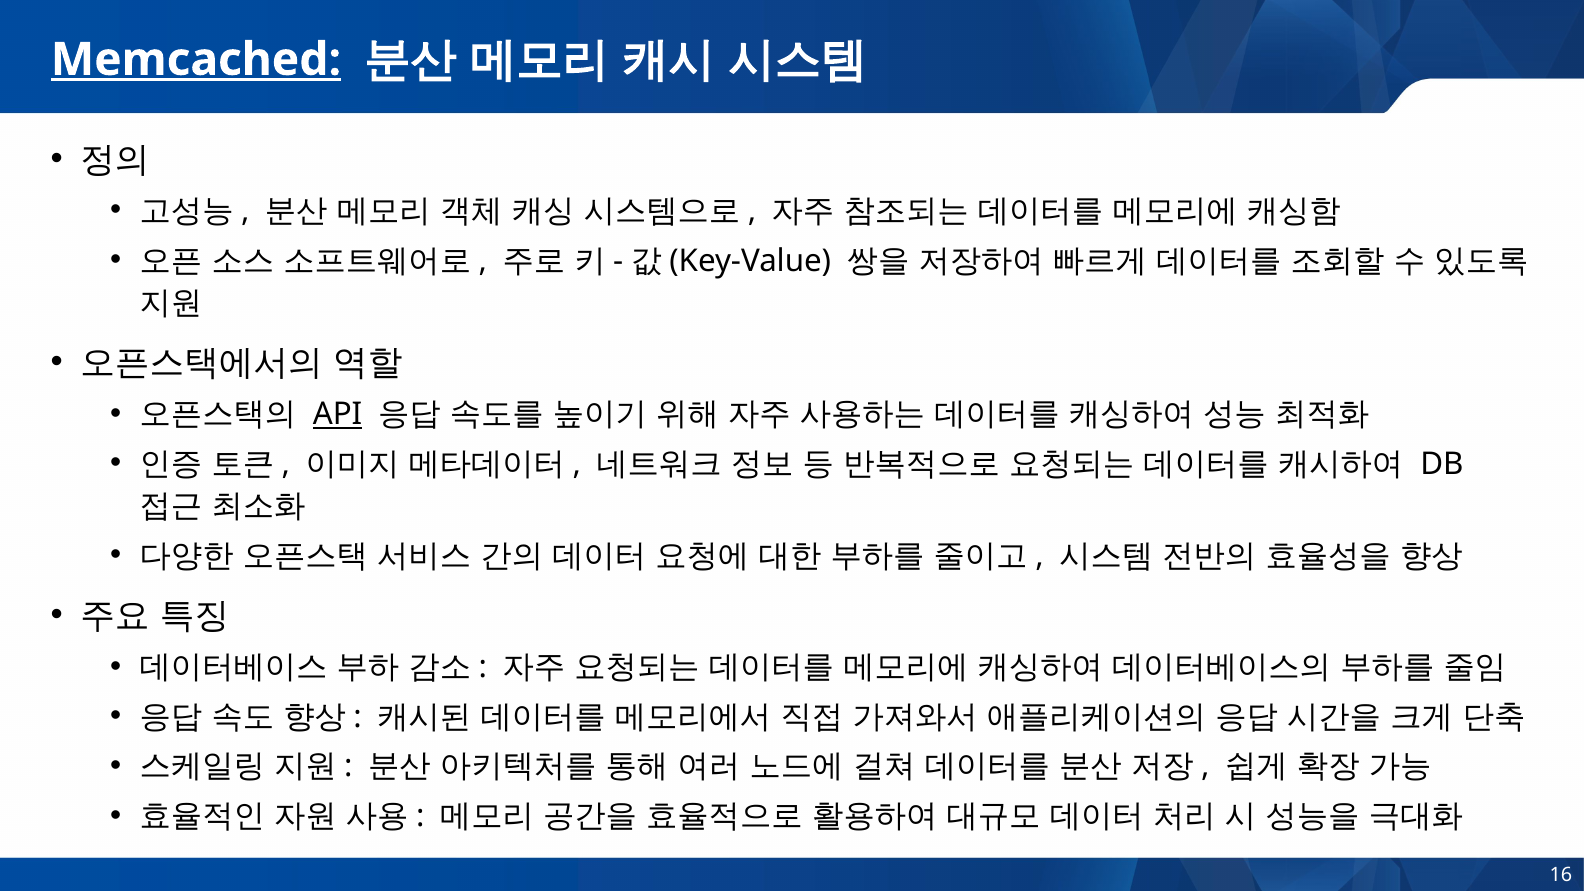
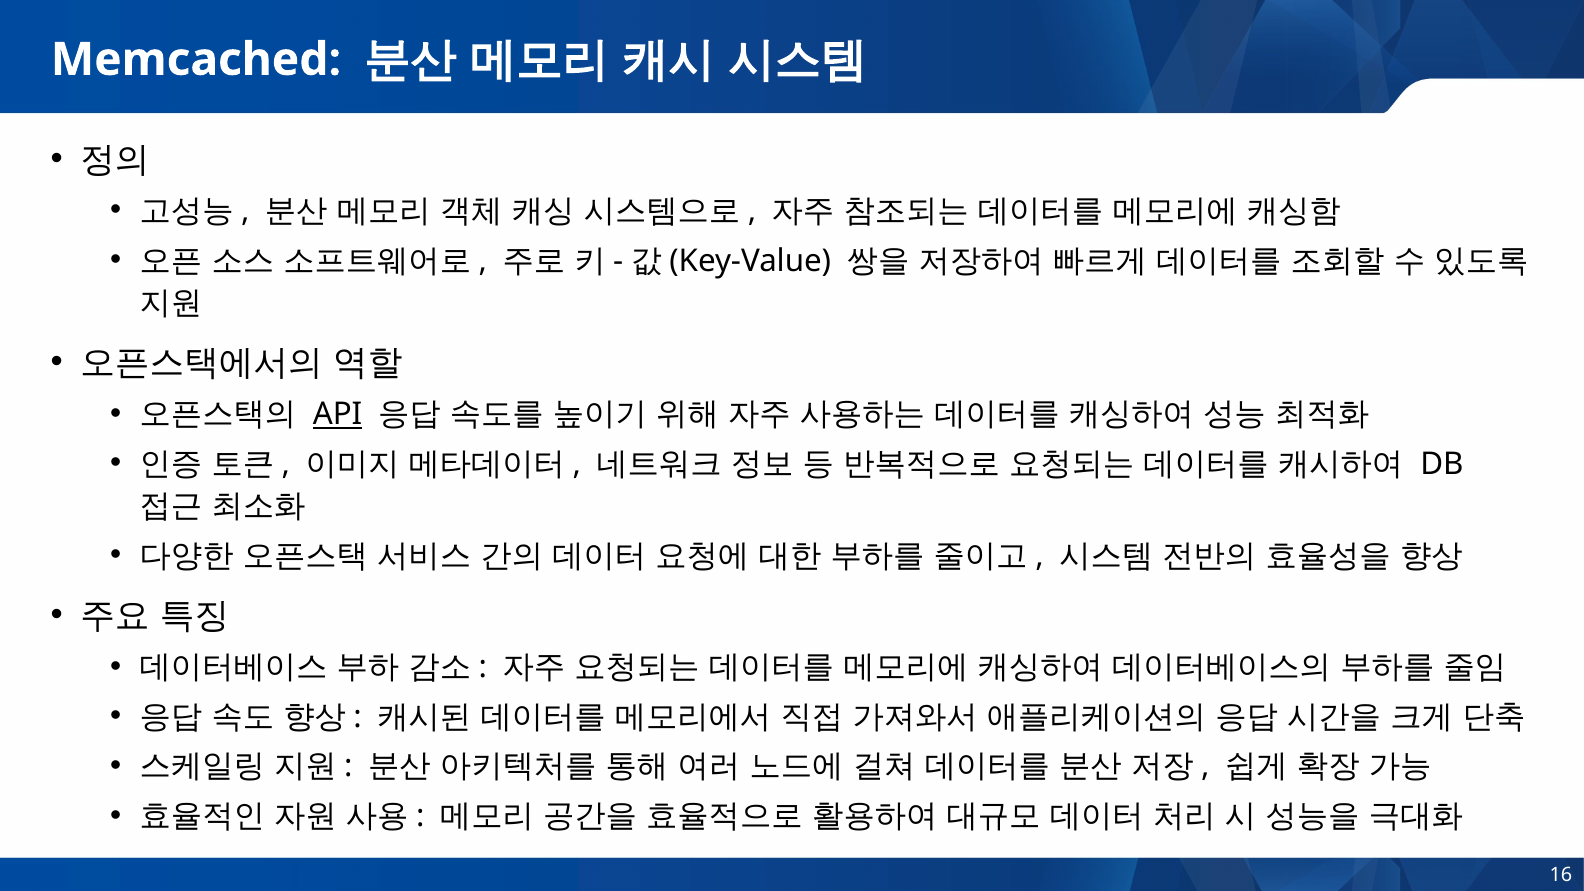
Memcached underline: present -> none (196, 60)
